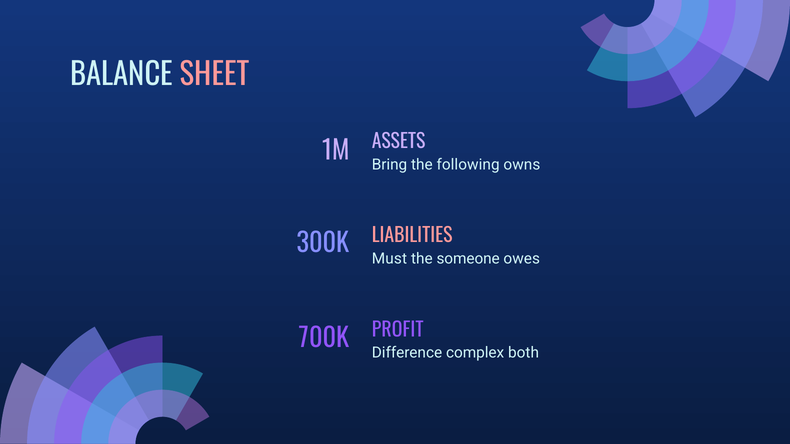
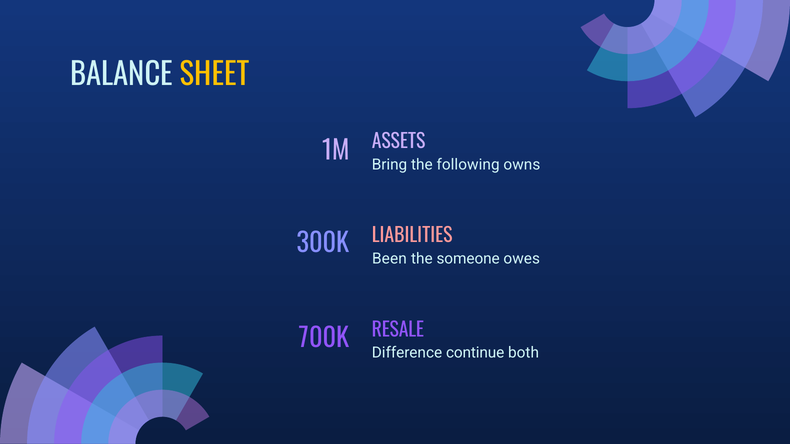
SHEET colour: pink -> yellow (215, 75)
Must: Must -> Been (389, 259)
PROFIT: PROFIT -> RESALE (398, 330)
complex: complex -> continue (475, 353)
